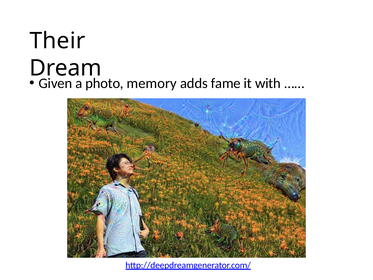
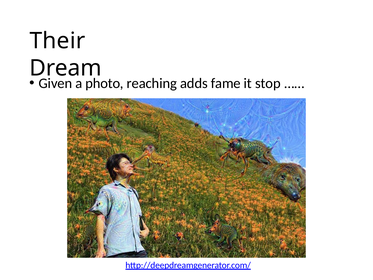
memory: memory -> reaching (152, 83)
with: with -> stop (268, 83)
